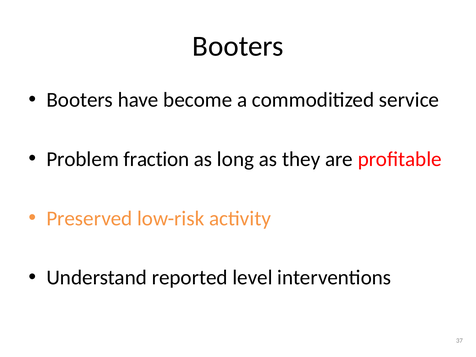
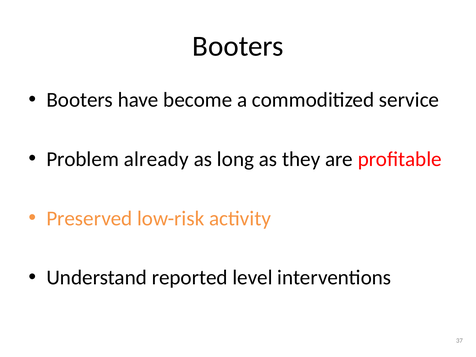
fraction: fraction -> already (156, 159)
